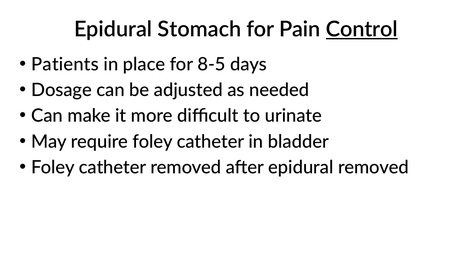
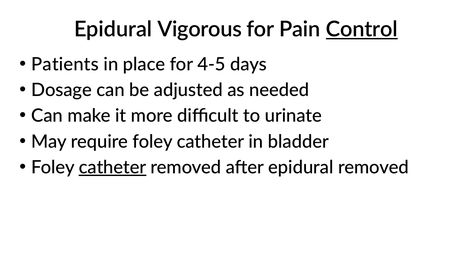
Stomach: Stomach -> Vigorous (200, 29)
8-5: 8-5 -> 4-5 (211, 64)
catheter underline: none -> present (113, 167)
